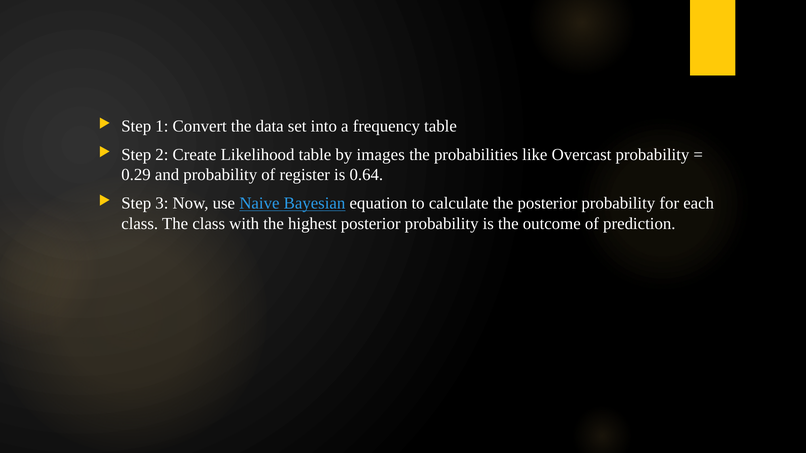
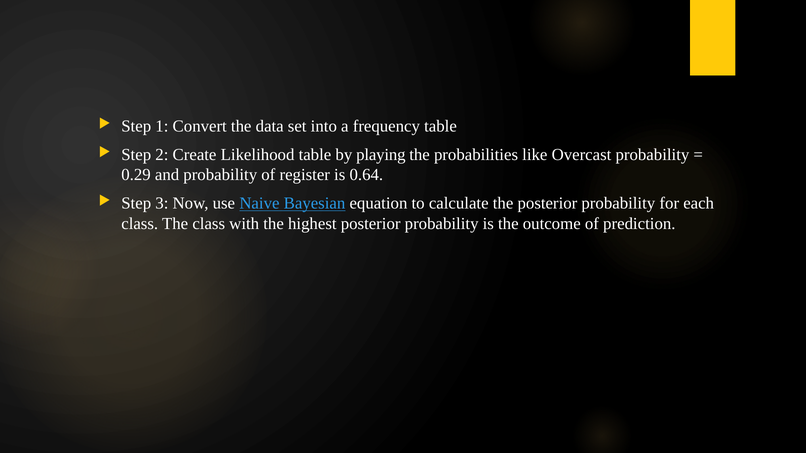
images: images -> playing (381, 155)
